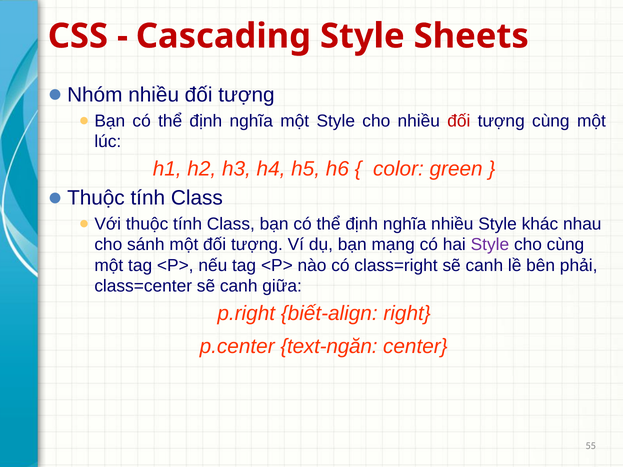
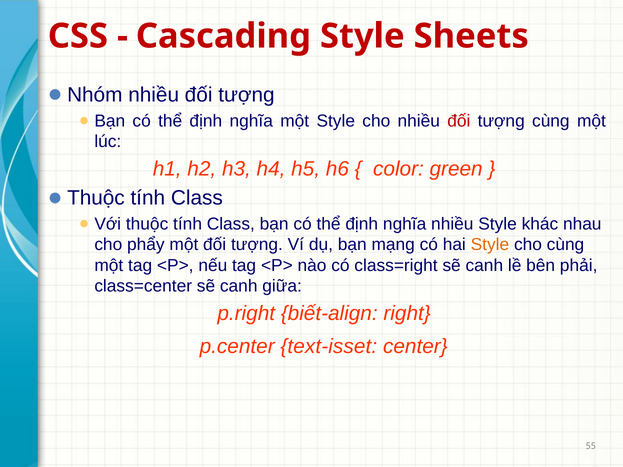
sánh: sánh -> phẩy (146, 245)
Style colour: purple -> orange (490, 245)
text-ngăn: text-ngăn -> text-isset (329, 347)
